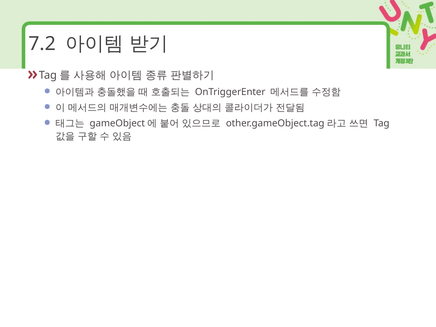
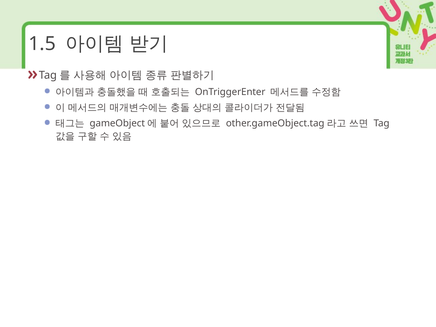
7.2: 7.2 -> 1.5 (42, 44)
